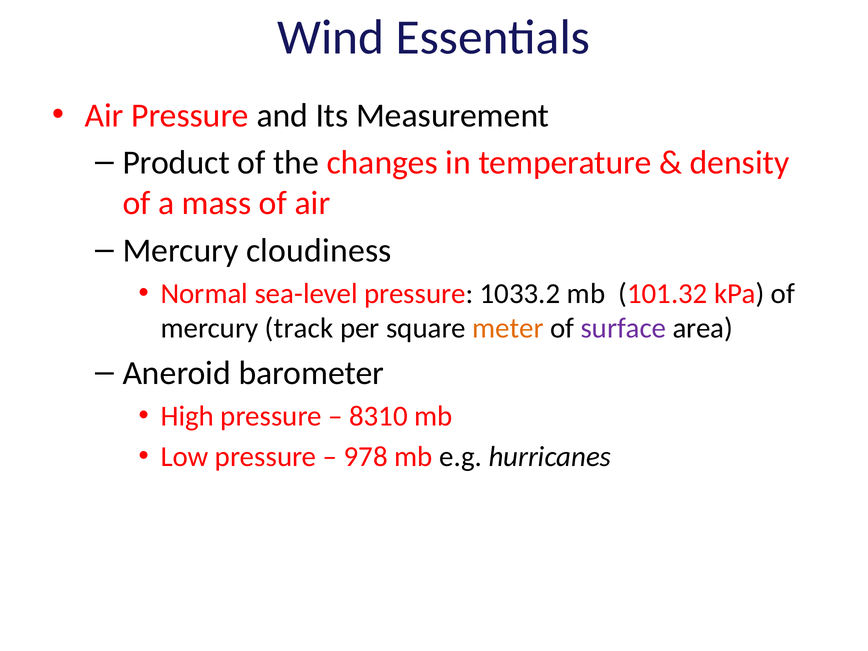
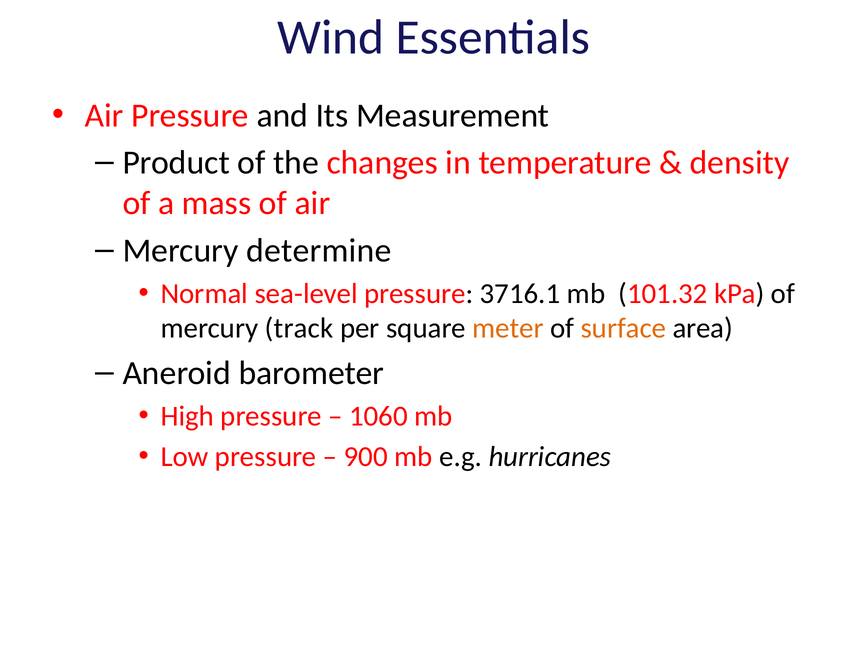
cloudiness: cloudiness -> determine (319, 250)
1033.2: 1033.2 -> 3716.1 (520, 294)
surface colour: purple -> orange (623, 328)
8310: 8310 -> 1060 (378, 416)
978: 978 -> 900 (366, 457)
